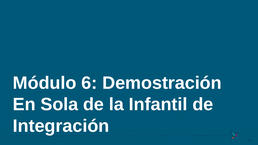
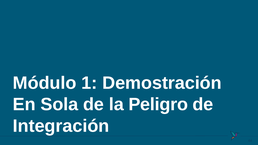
6: 6 -> 1 (89, 83)
Infantil: Infantil -> Peligro (158, 105)
